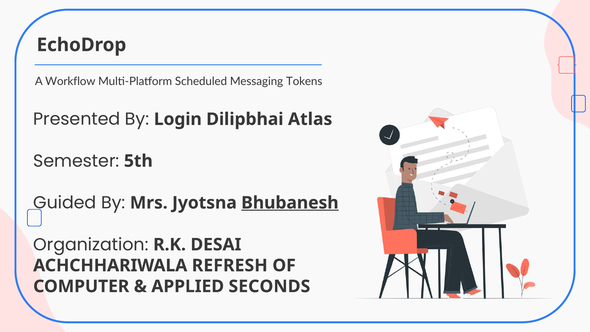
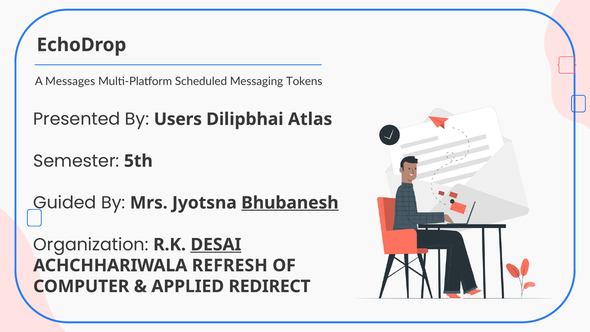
Workflow: Workflow -> Messages (70, 81)
Login: Login -> Users (178, 119)
DESAI underline: none -> present (216, 245)
SECONDS: SECONDS -> REDIRECT (270, 286)
